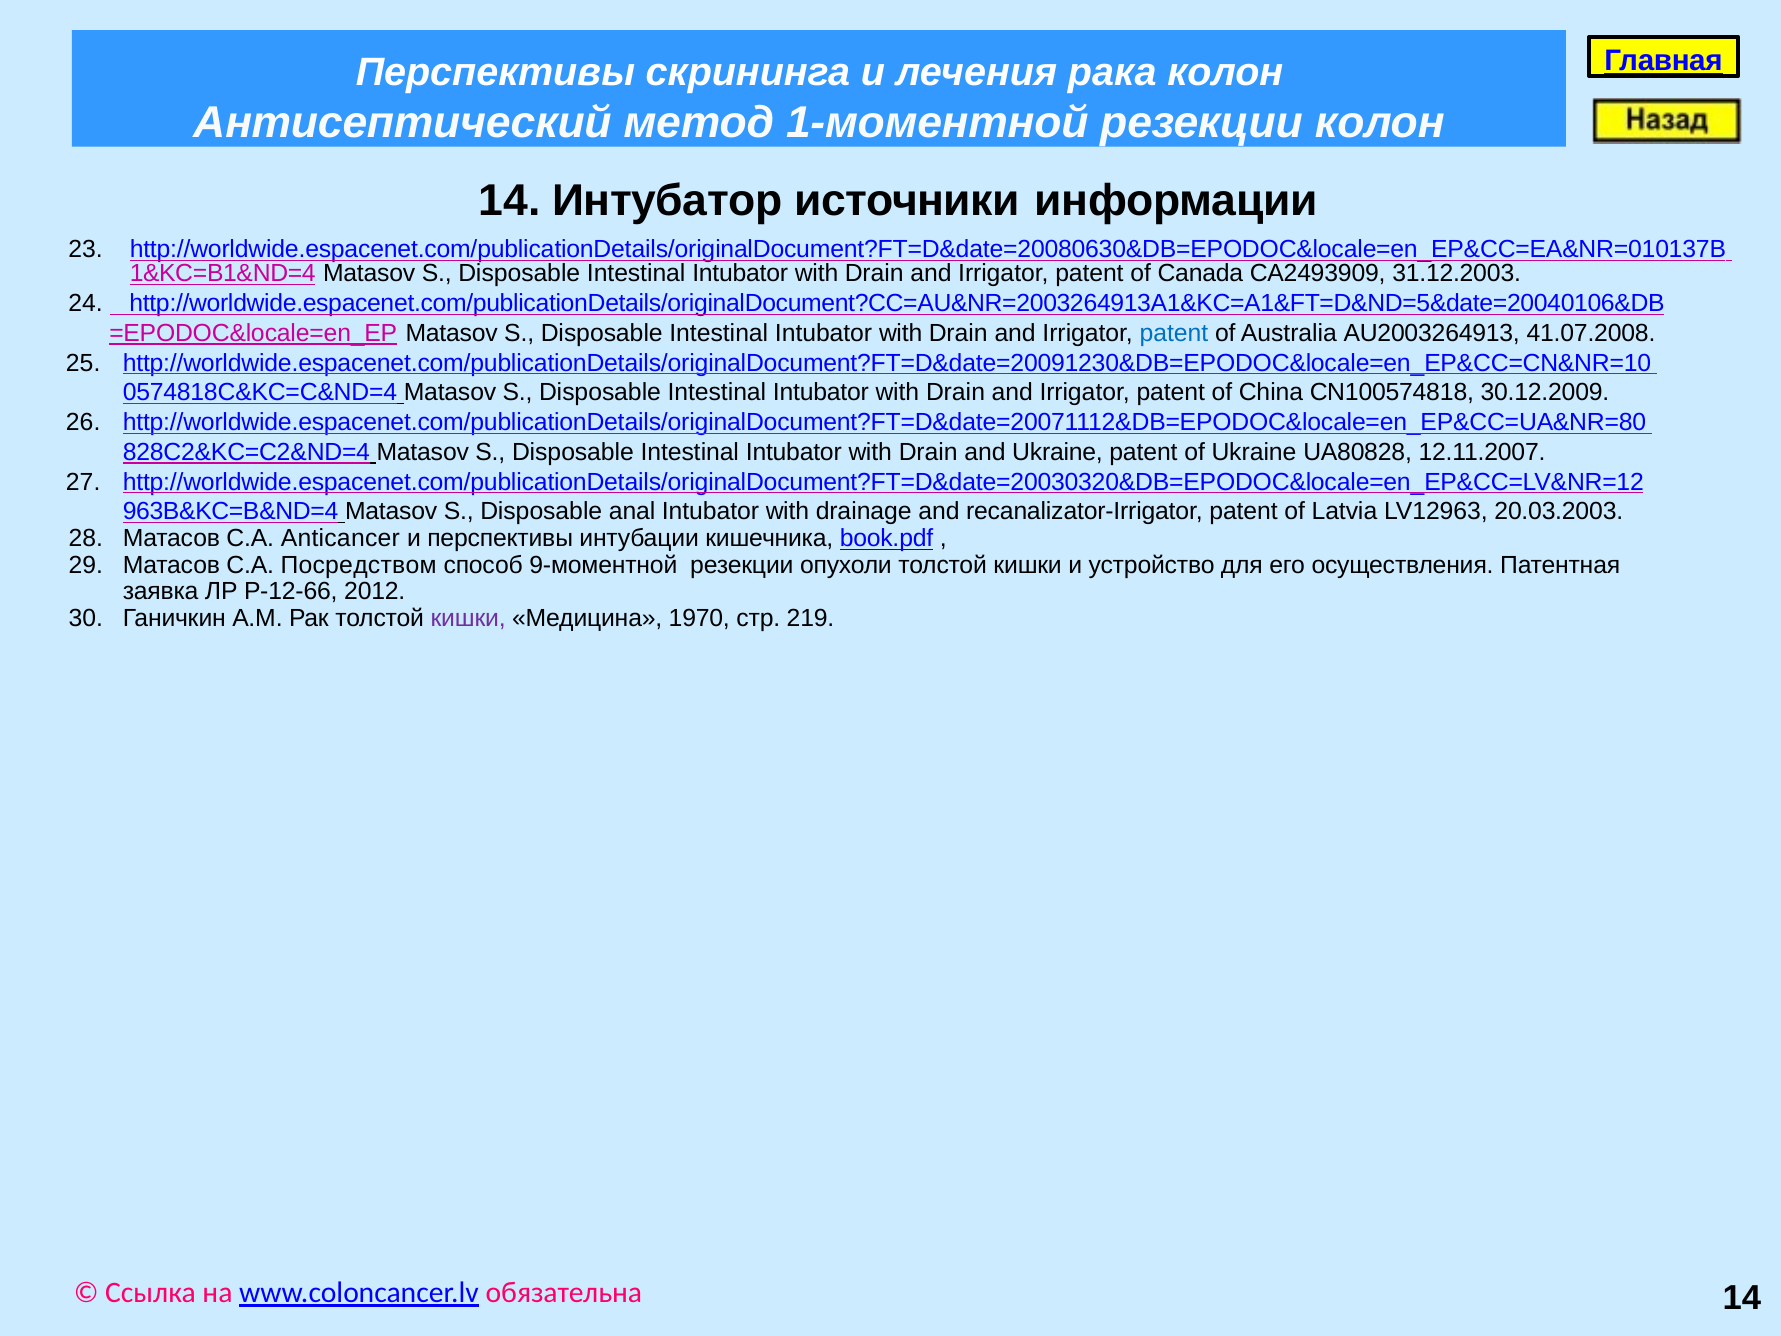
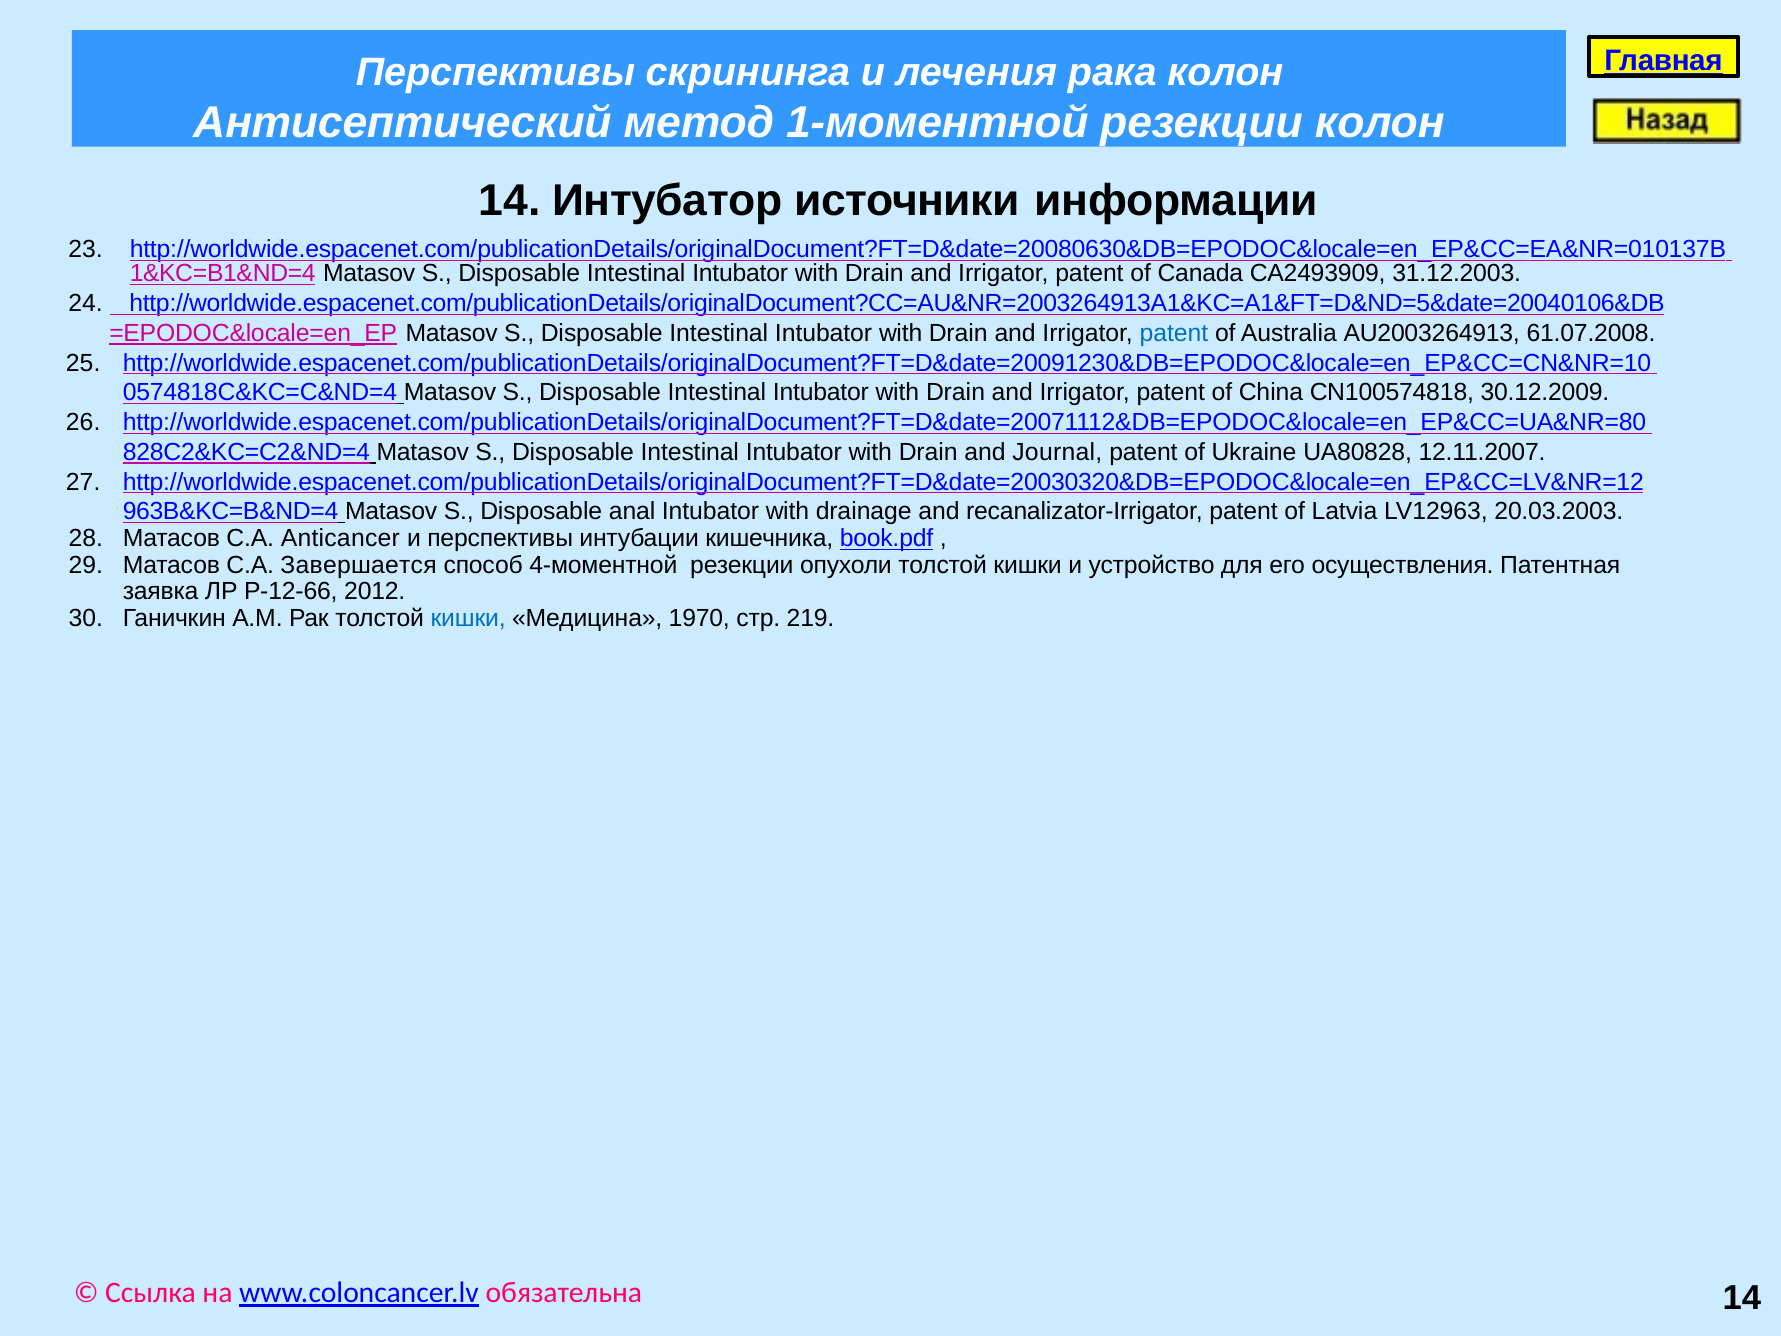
41.07.2008: 41.07.2008 -> 61.07.2008 (1591, 333)
and Ukraine: Ukraine -> Journal (1057, 452)
Посредством: Посредством -> Завершается (359, 565)
9-моментной: 9-моментной -> 4-моментной (603, 565)
кишки colour: purple -> blue (468, 618)
